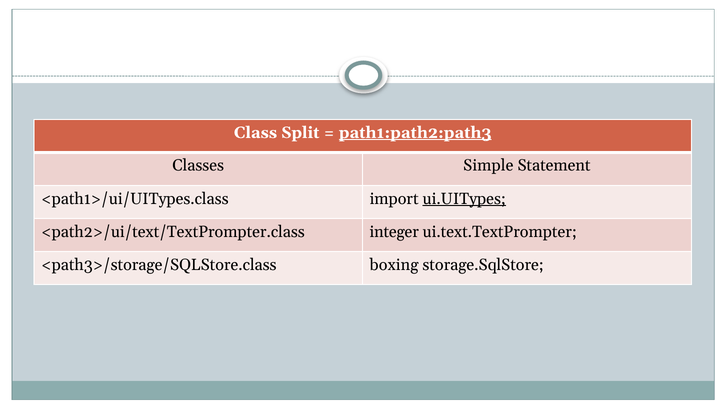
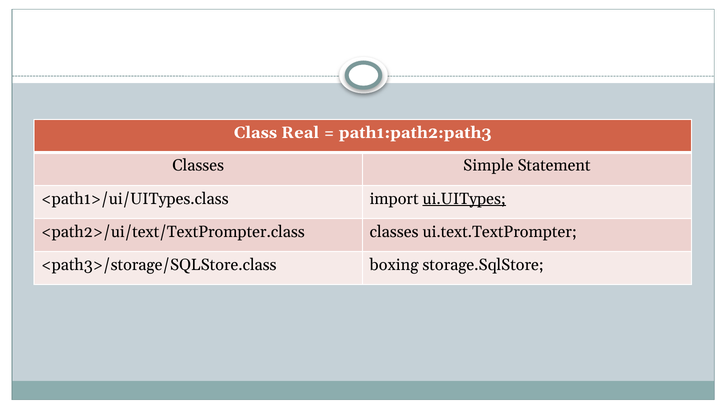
Split: Split -> Real (300, 133)
path1:path2:path3 underline: present -> none (415, 133)
<path2>/ui/text/TextPrompter.class integer: integer -> classes (394, 232)
